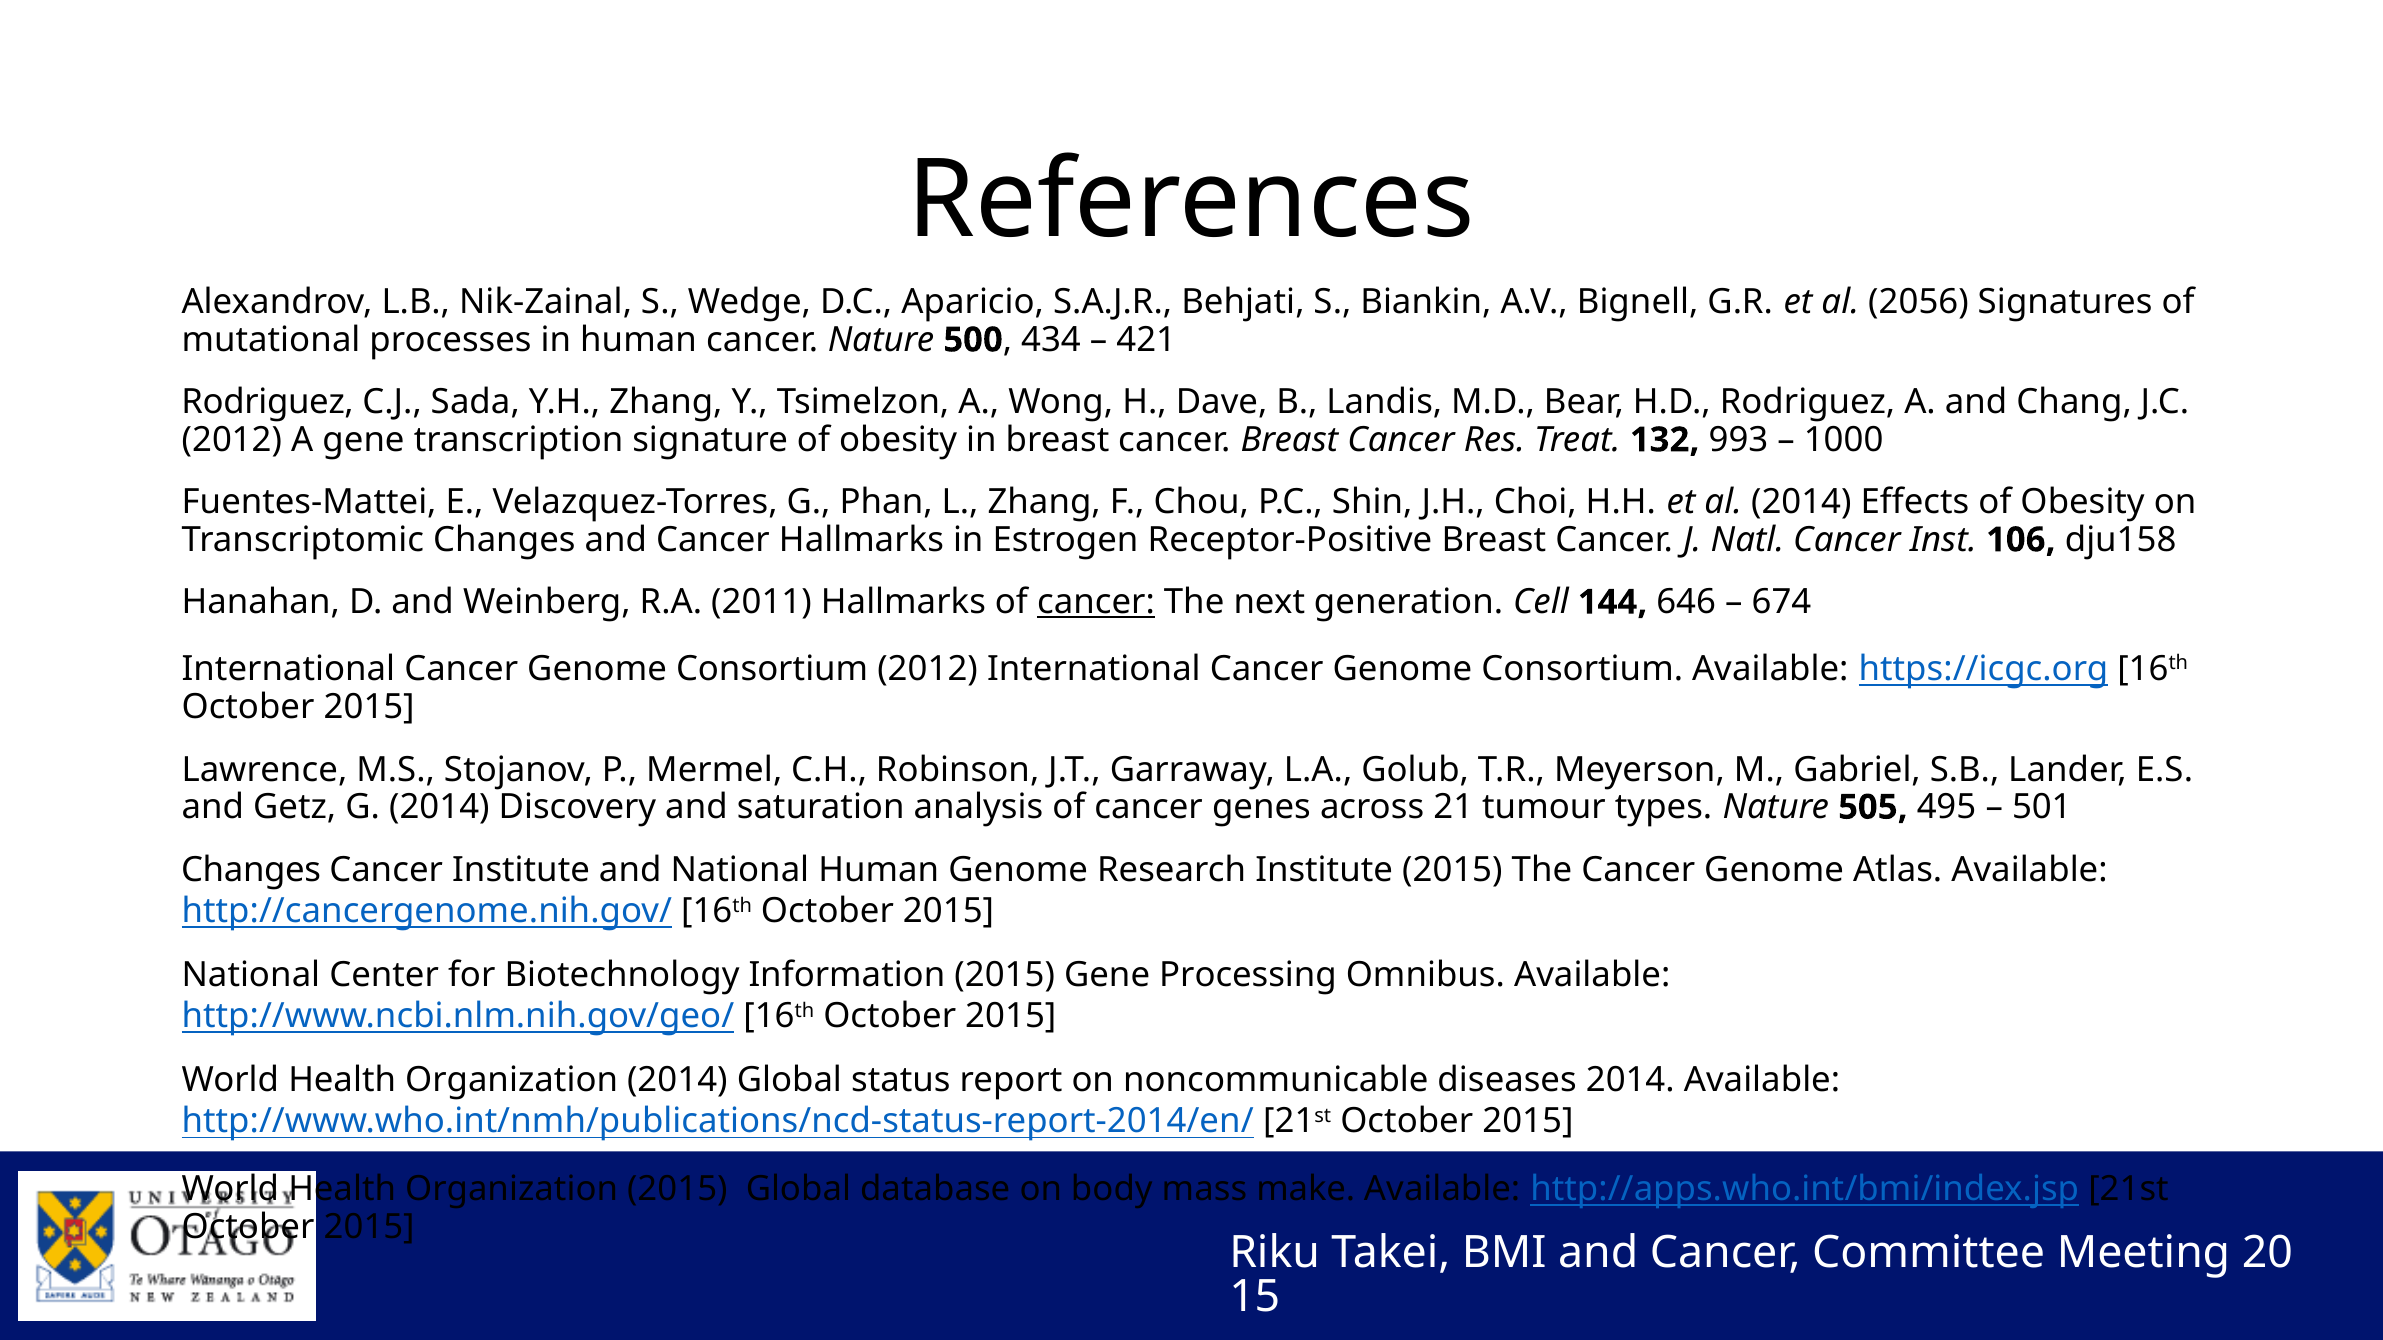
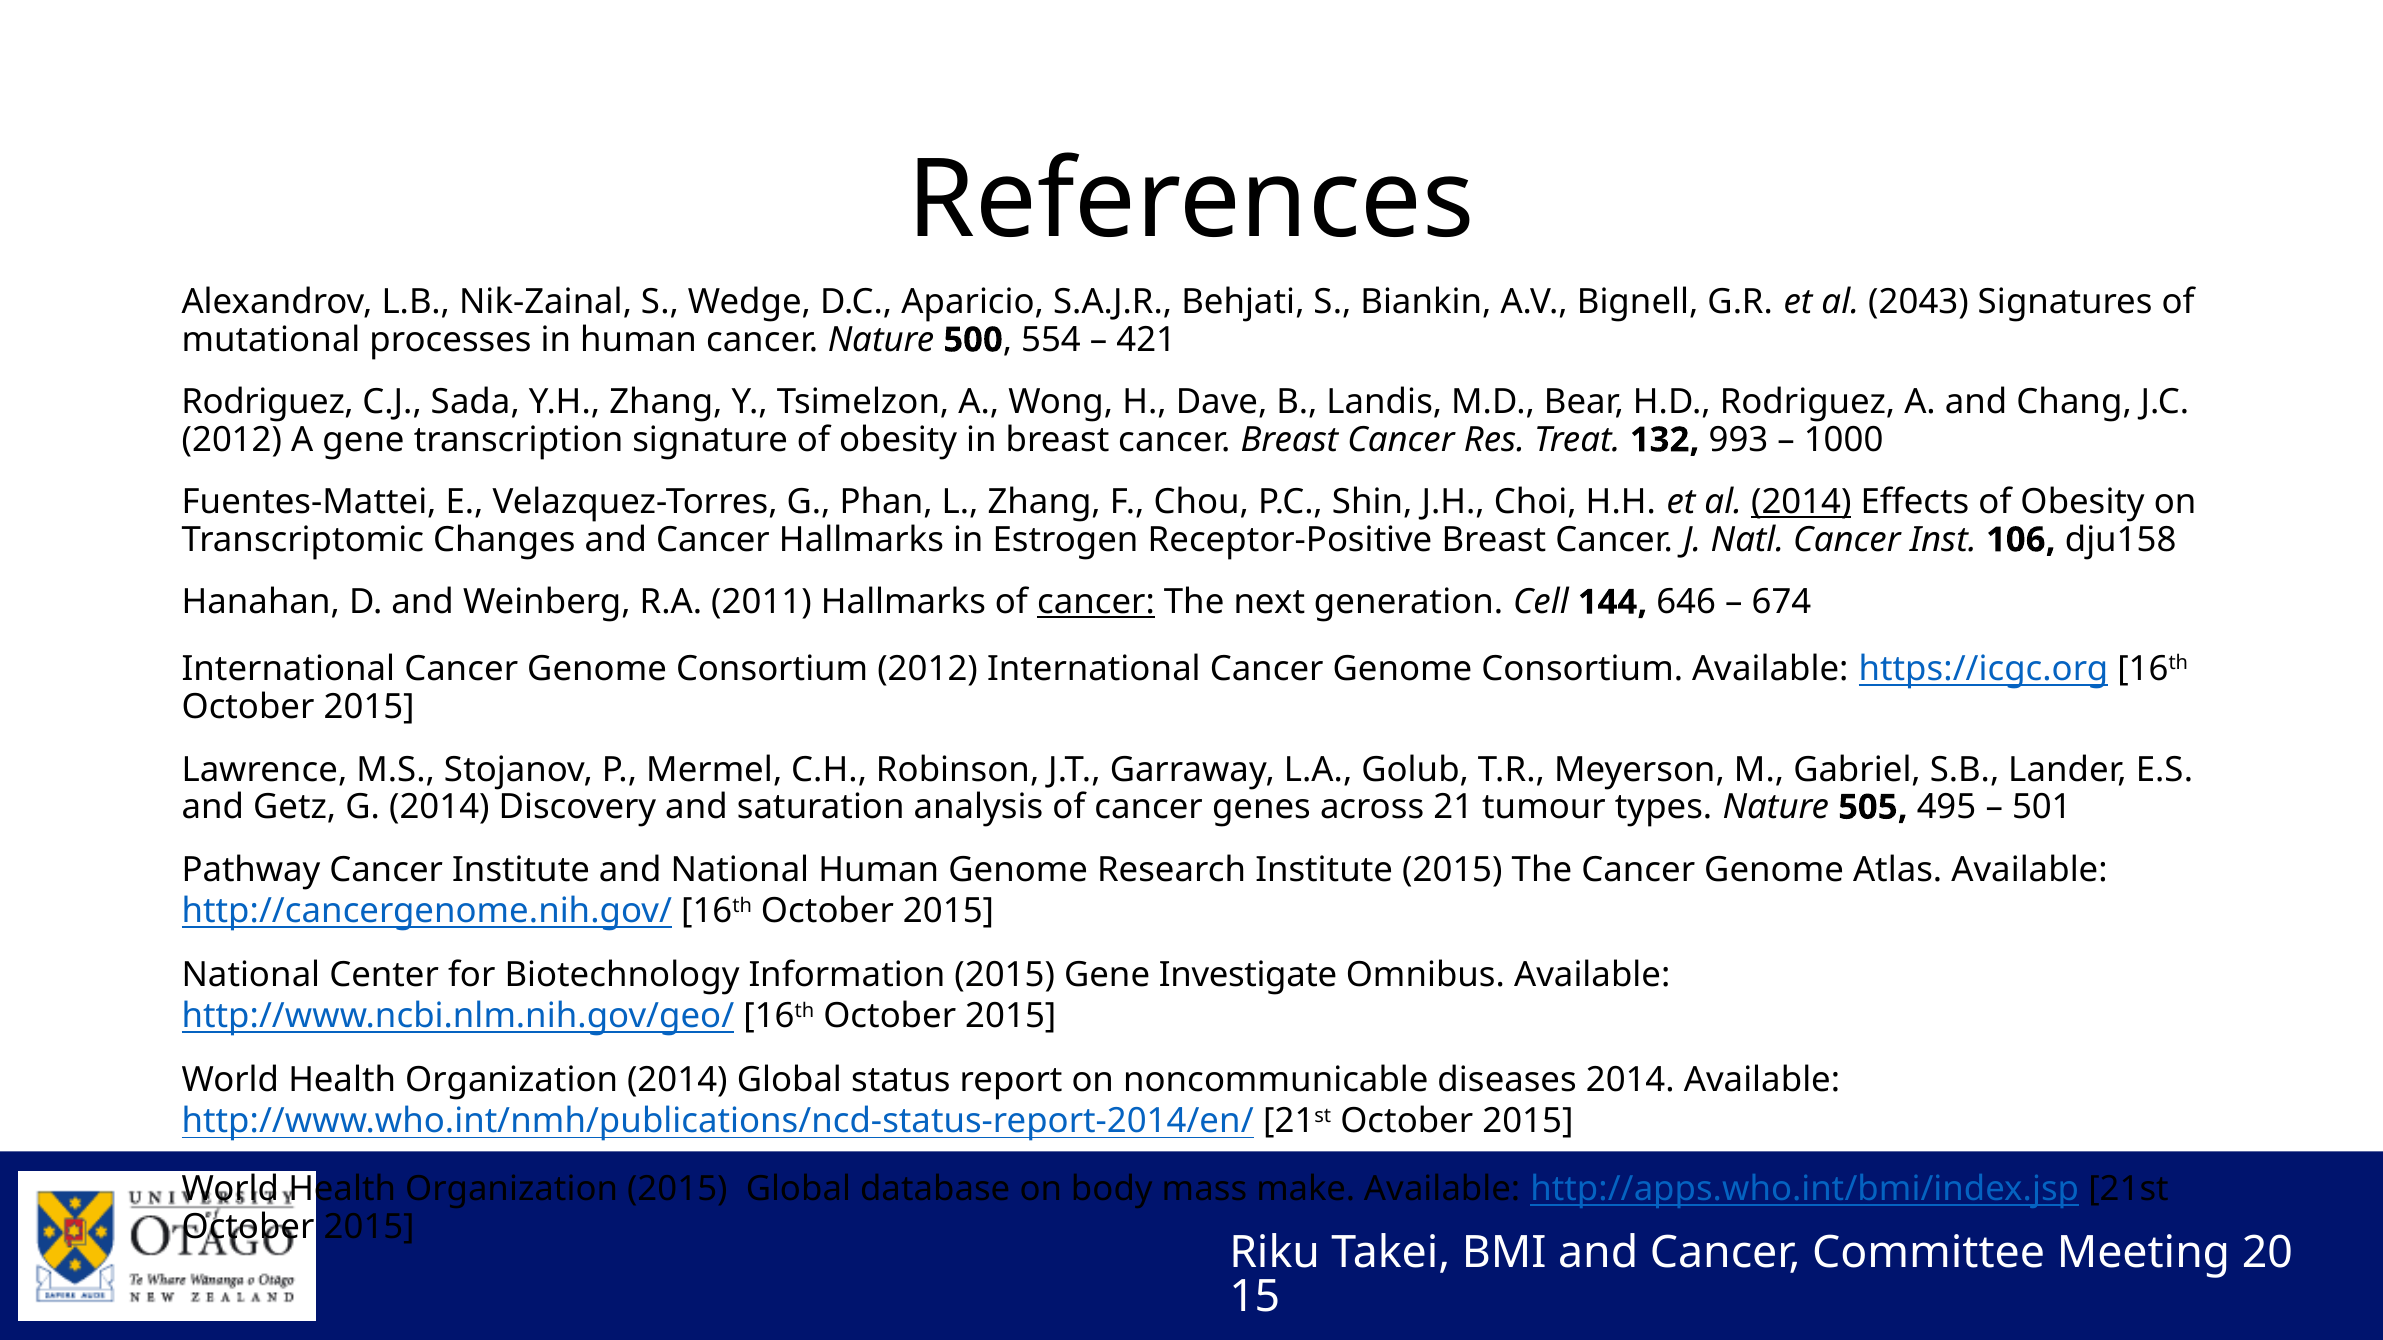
2056: 2056 -> 2043 (1918, 302)
434: 434 -> 554 (1051, 340)
2014 underline: none -> present (1801, 502)
Changes: Changes -> Pathway (251, 870)
Processing: Processing -> Investigate (1248, 975)
